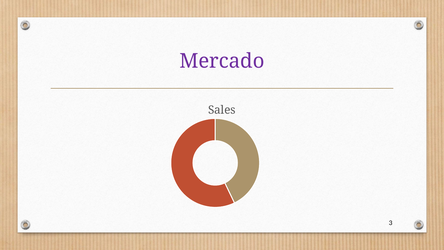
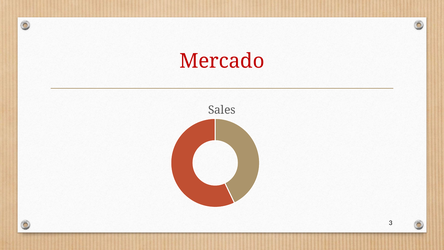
Mercado colour: purple -> red (222, 61)
